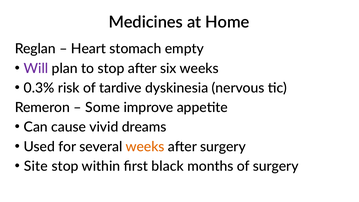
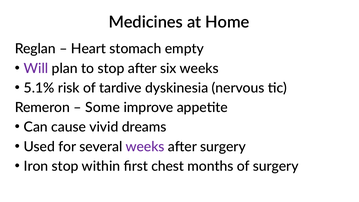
0.3%: 0.3% -> 5.1% (39, 88)
weeks colour: orange -> purple (145, 147)
Site: Site -> Iron (36, 166)
black: black -> chest (168, 166)
